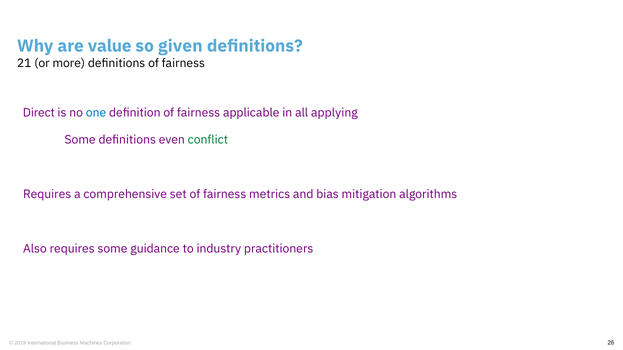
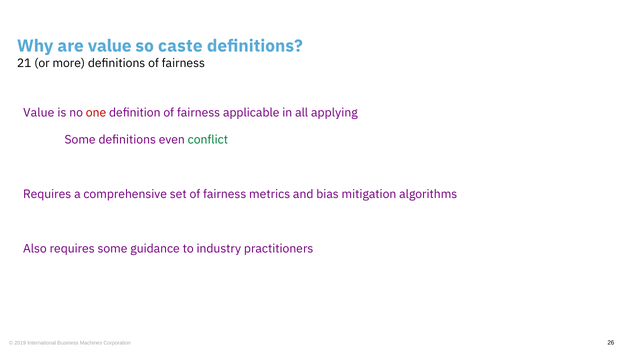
given: given -> caste (180, 46)
Direct: Direct -> Value (39, 113)
one colour: blue -> red (96, 113)
